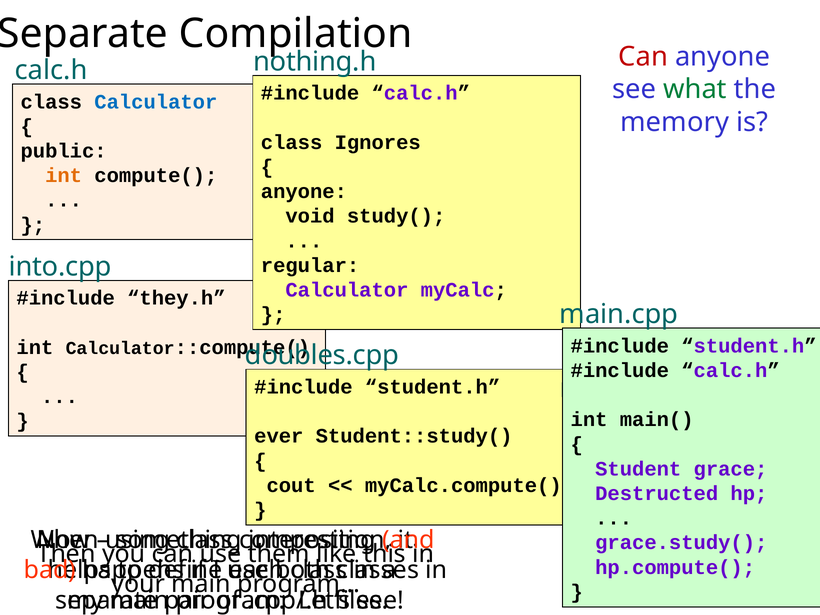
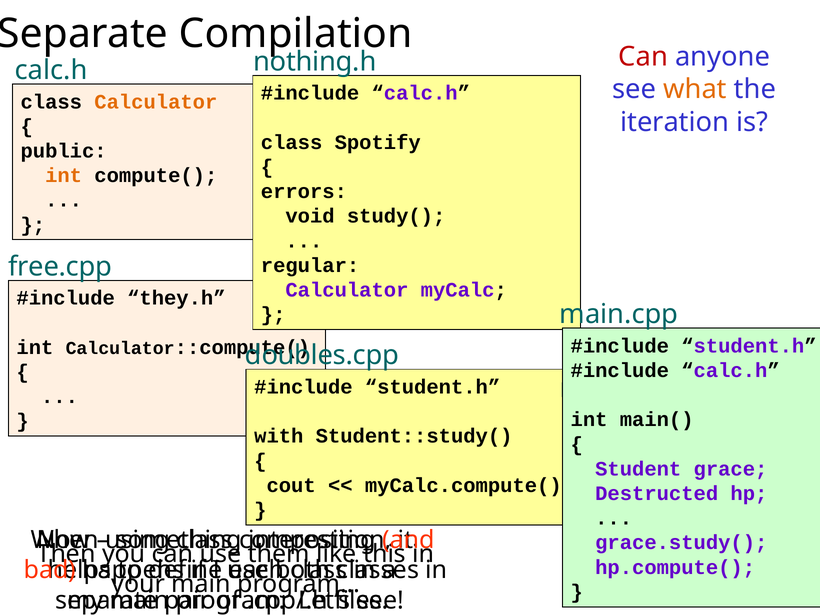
what colour: green -> orange (695, 89)
Calculator colour: blue -> orange (156, 102)
memory: memory -> iteration (675, 122)
Ignores: Ignores -> Spotify (378, 142)
anyone: anyone -> errors (304, 192)
into.cpp: into.cpp -> free.cpp (60, 267)
ever: ever -> with (279, 436)
